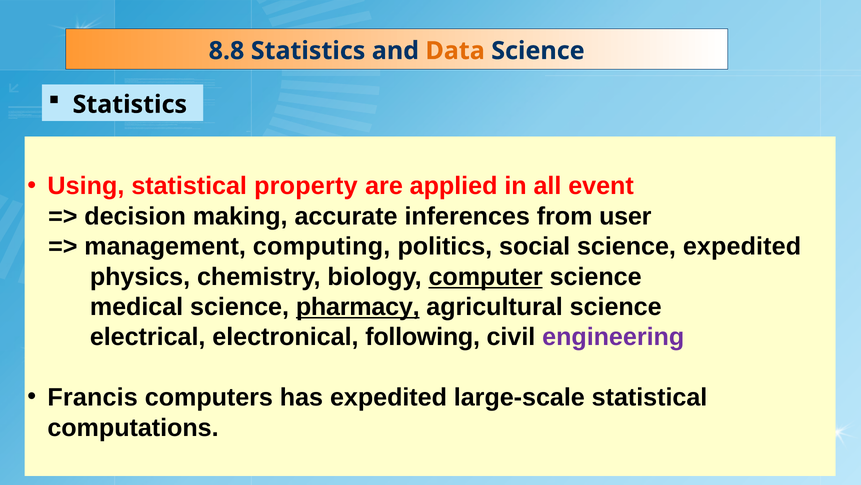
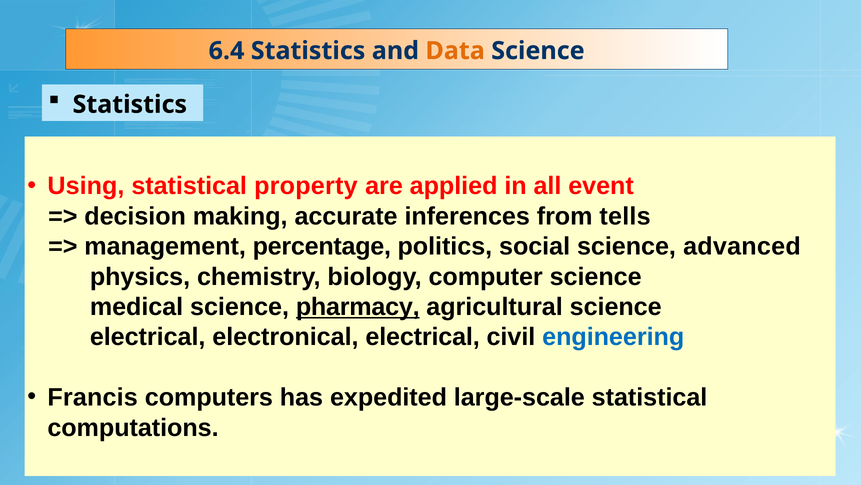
8.8: 8.8 -> 6.4 (226, 51)
user: user -> tells (625, 216)
computing: computing -> percentage (322, 246)
science expedited: expedited -> advanced (742, 246)
computer underline: present -> none (486, 276)
electronical following: following -> electrical (423, 337)
engineering colour: purple -> blue (613, 337)
